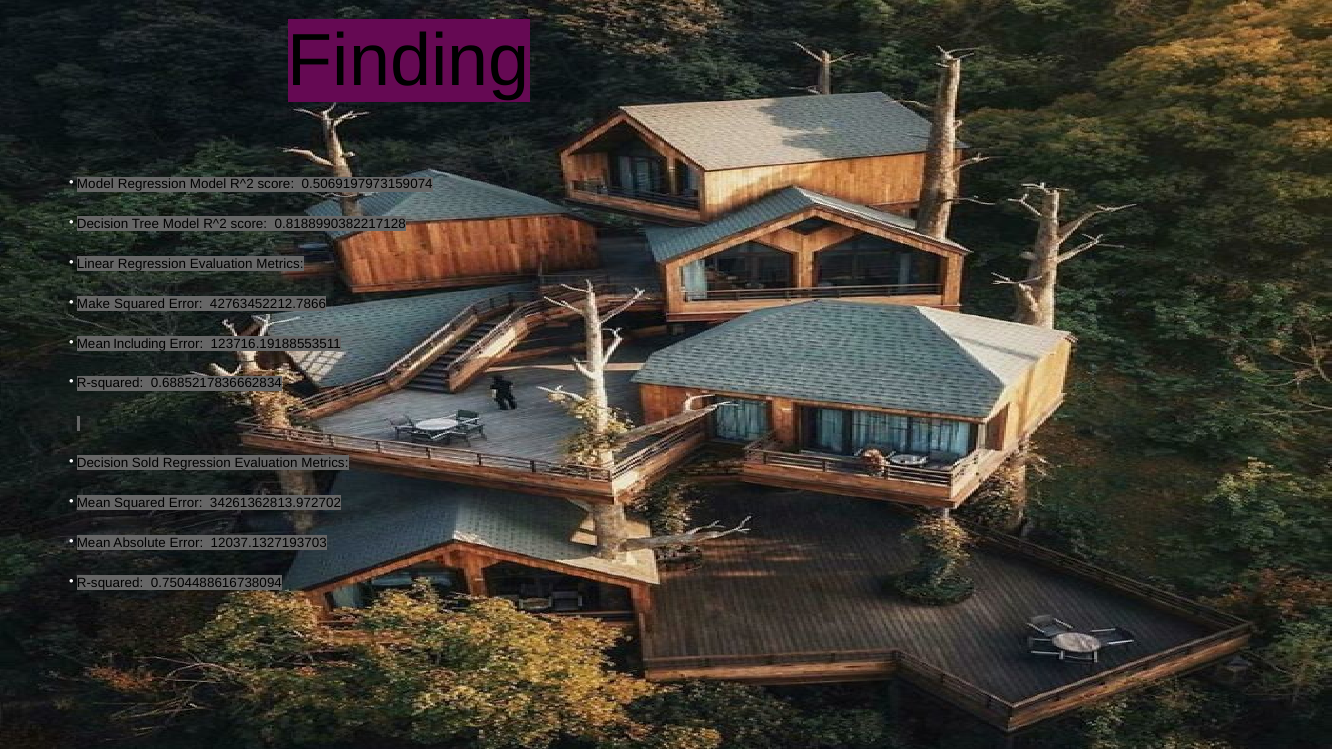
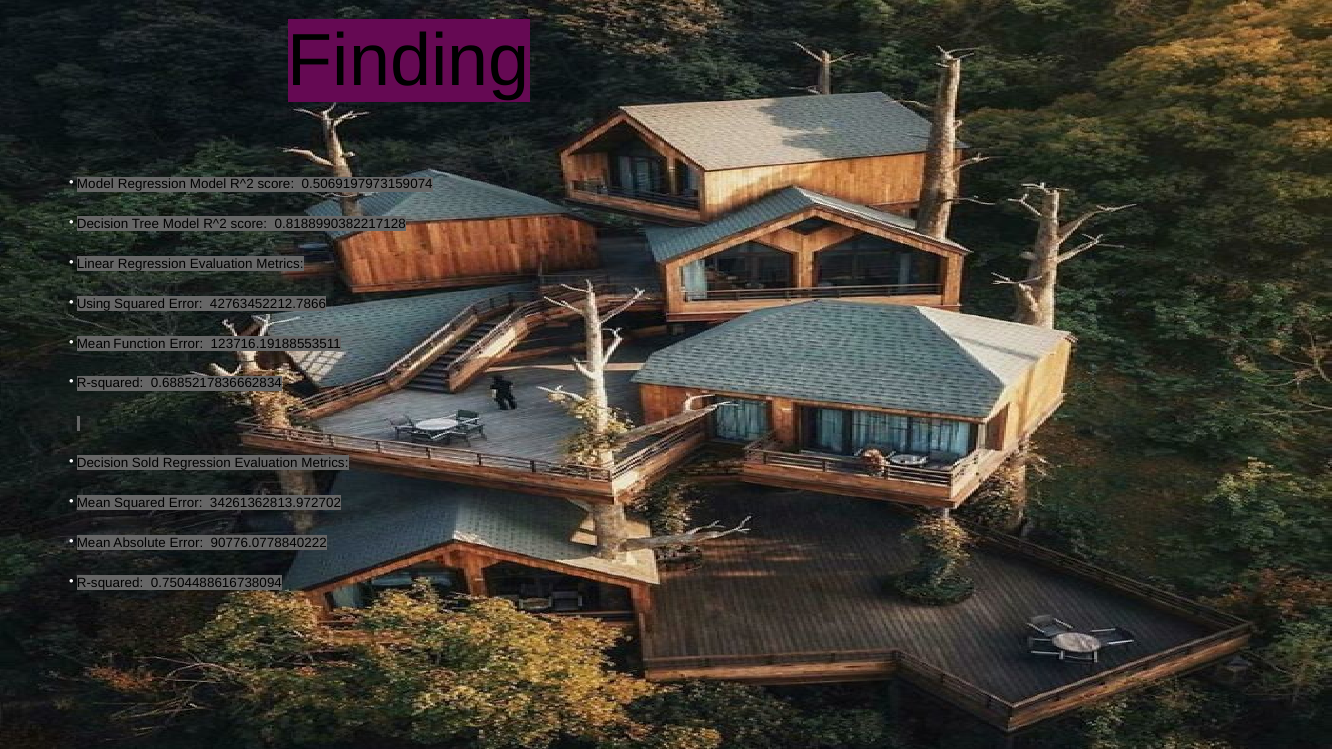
Make: Make -> Using (94, 304)
Including: Including -> Function (140, 344)
12037.1327193703: 12037.1327193703 -> 90776.0778840222 (269, 543)
